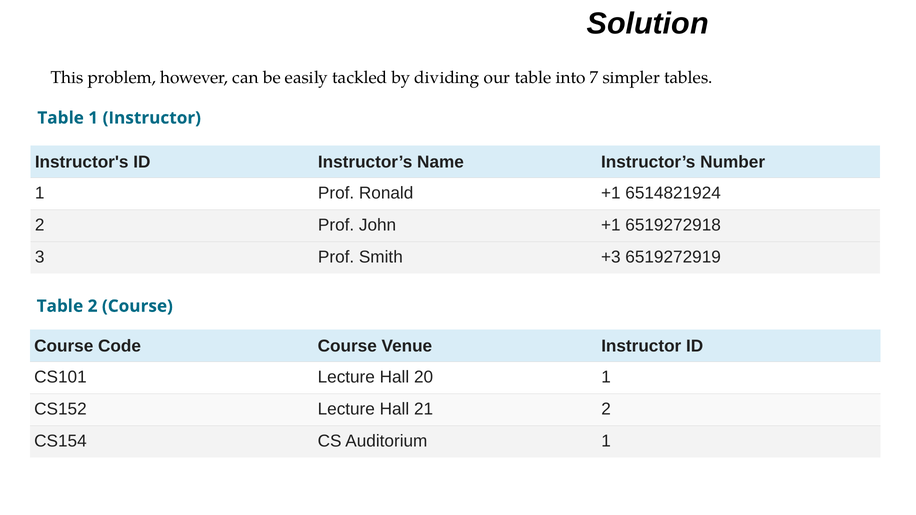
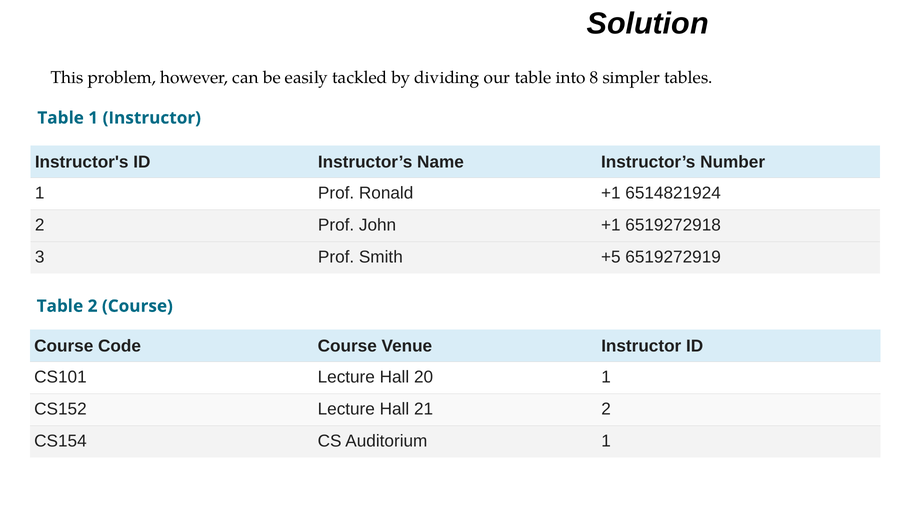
7: 7 -> 8 (594, 78)
+3: +3 -> +5 (611, 257)
